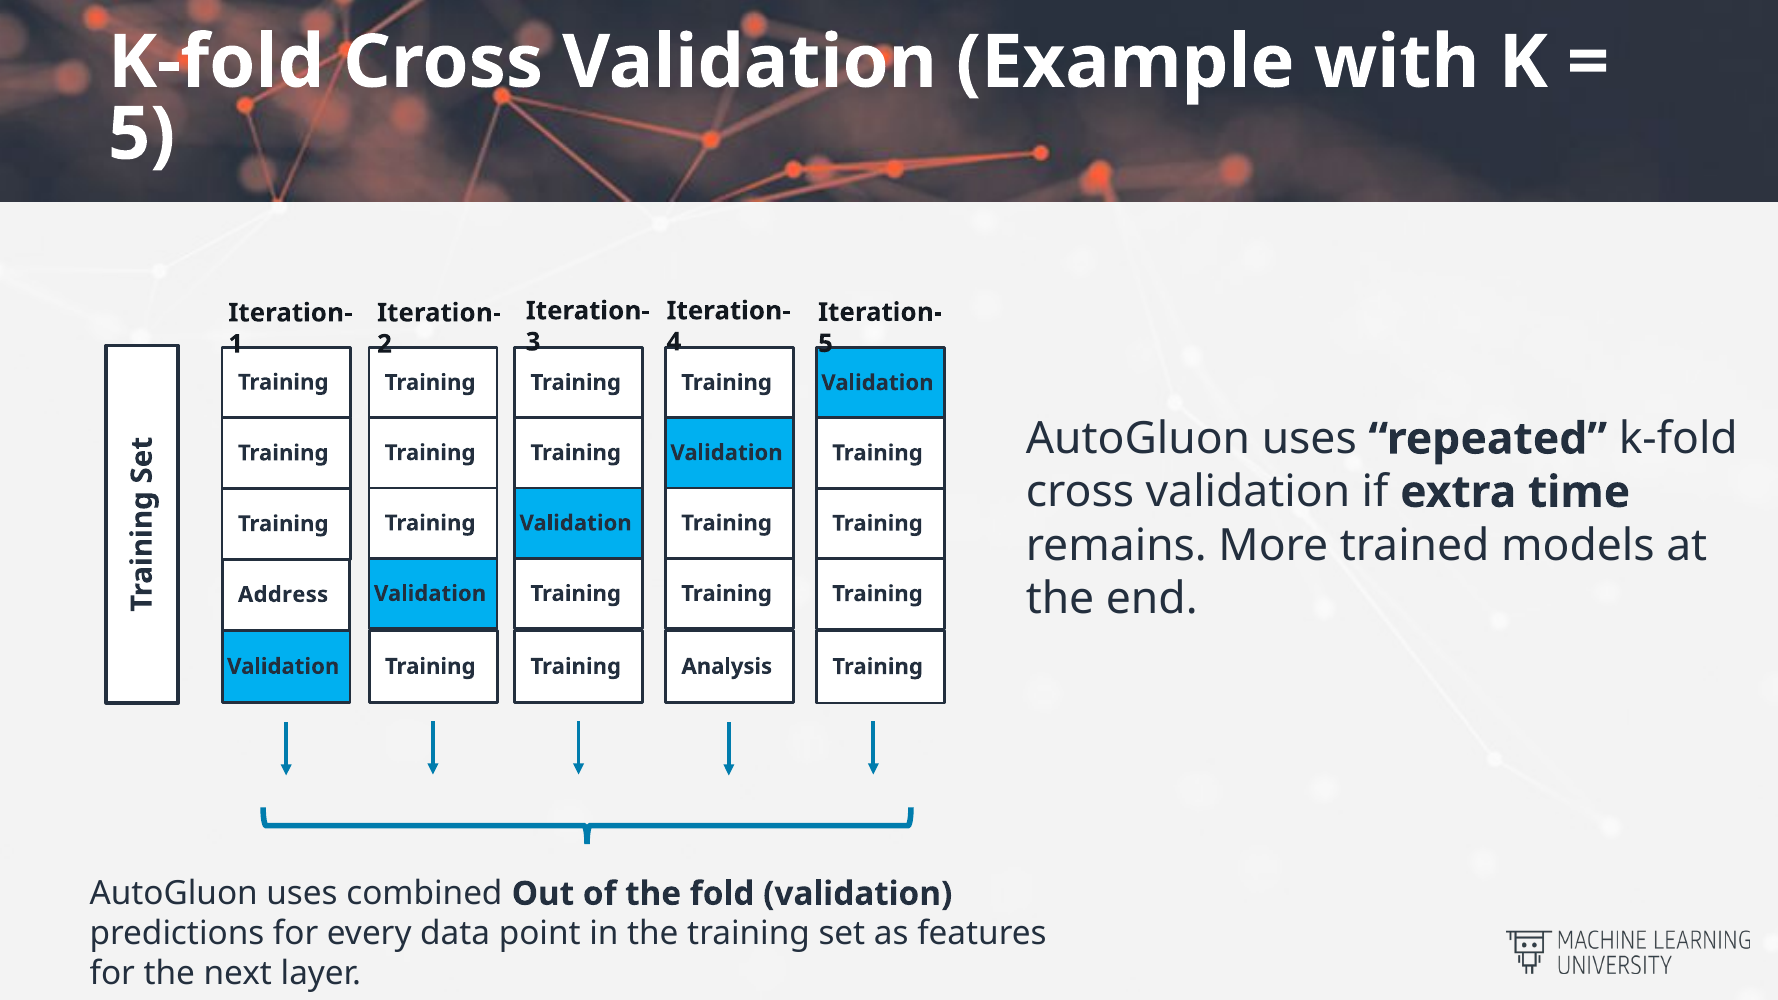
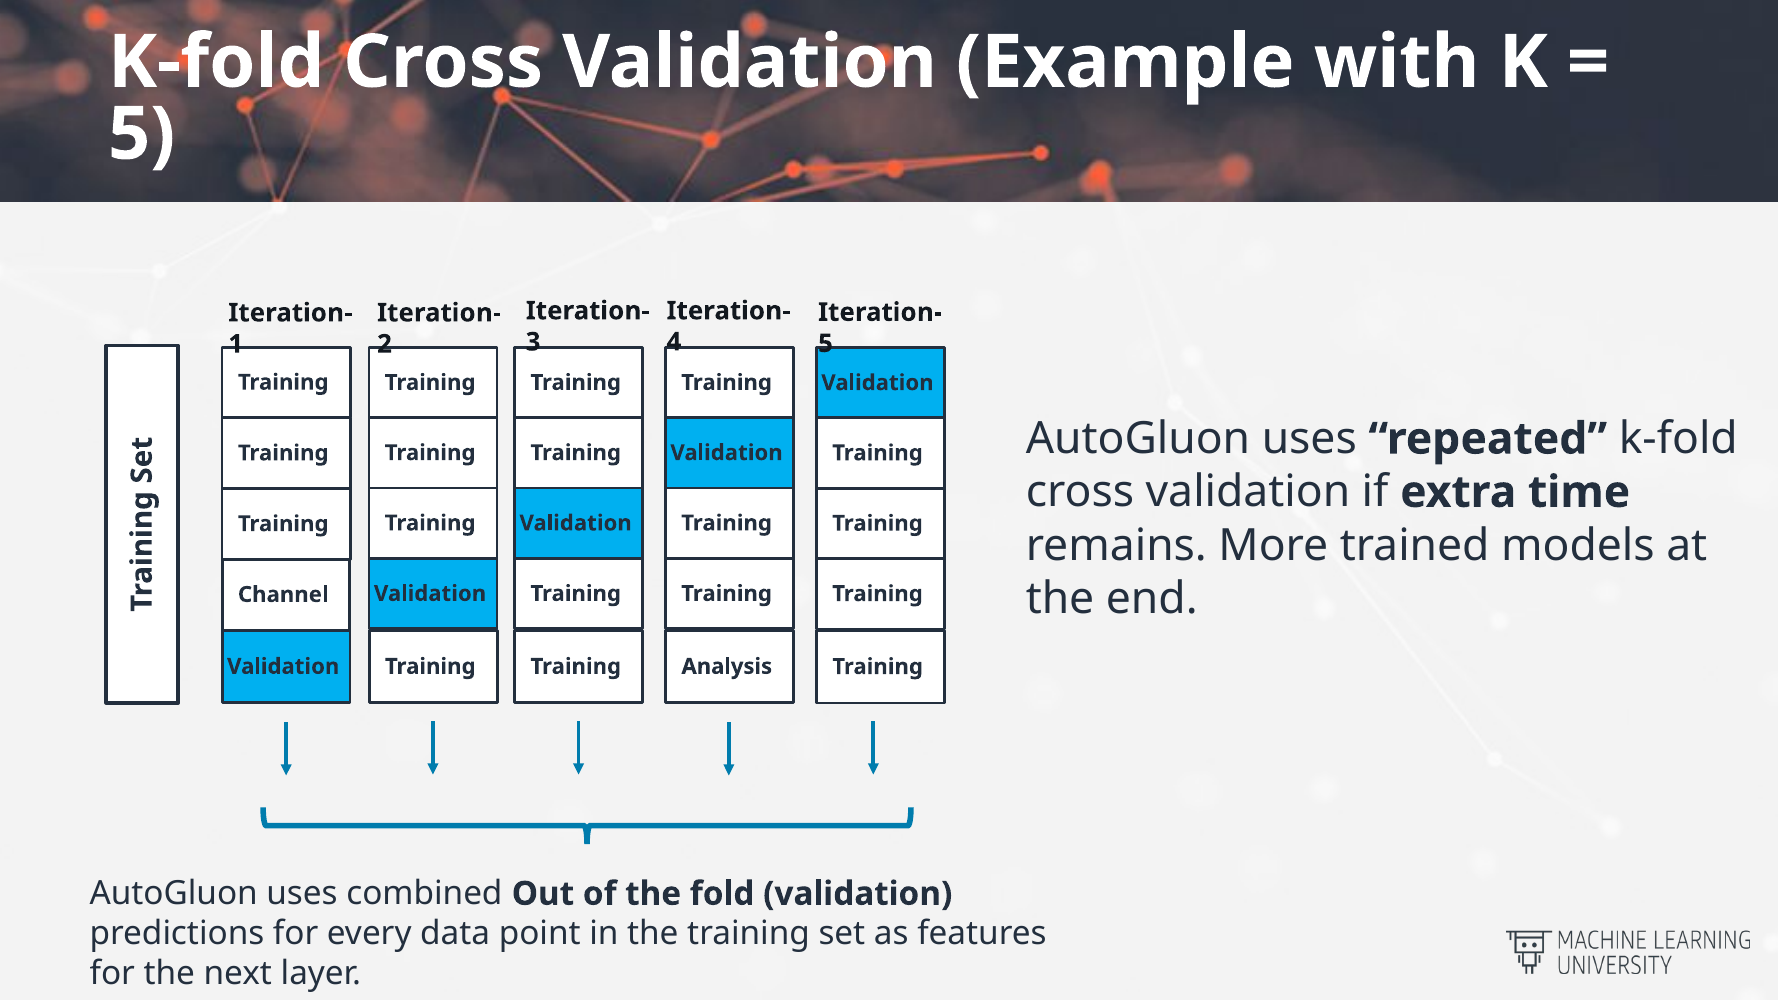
Address: Address -> Channel (283, 595)
